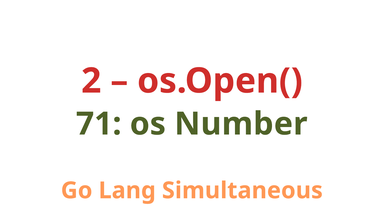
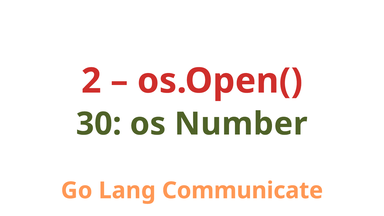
71: 71 -> 30 (99, 124)
Simultaneous: Simultaneous -> Communicate (243, 191)
